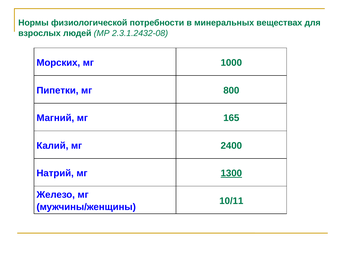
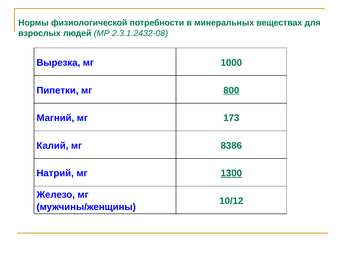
Морских: Морских -> Вырезка (58, 63)
800 underline: none -> present (231, 90)
165: 165 -> 173 (231, 118)
2400: 2400 -> 8386 (231, 145)
10/11: 10/11 -> 10/12 (231, 201)
